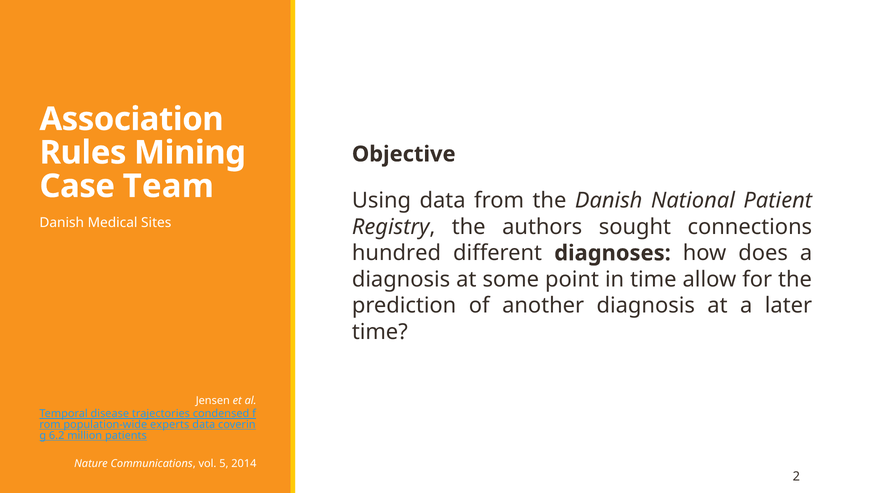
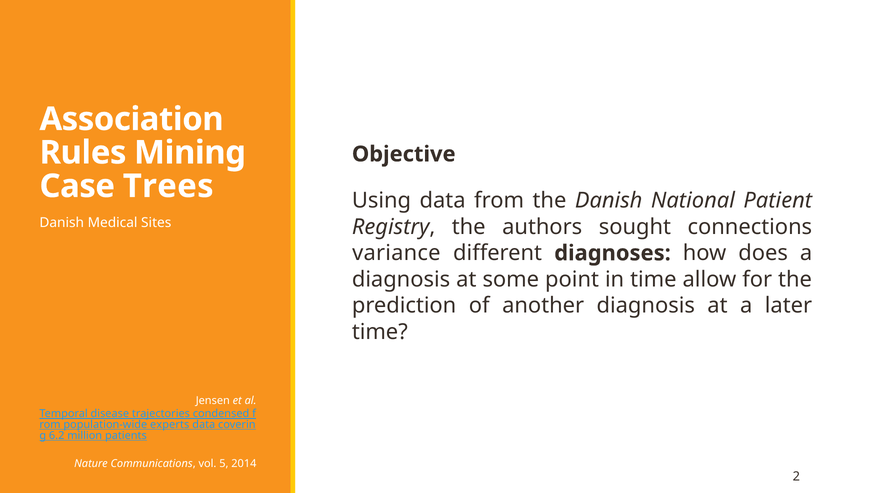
Team: Team -> Trees (168, 186)
hundred: hundred -> variance (396, 253)
